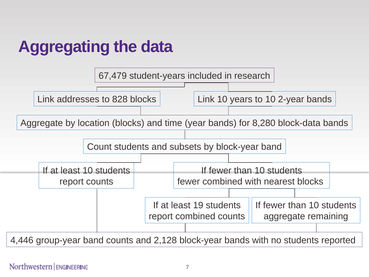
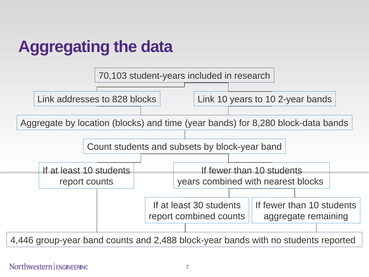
67,479: 67,479 -> 70,103 (113, 76)
fewer: fewer -> years (189, 181)
19: 19 -> 30 (198, 205)
2,128: 2,128 -> 2,488 (165, 240)
